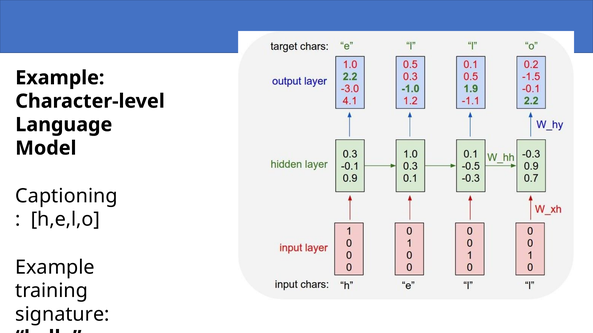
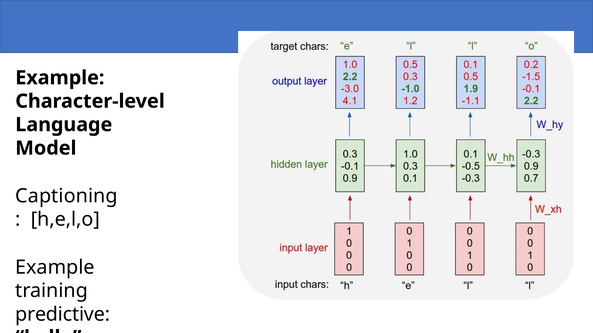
signature: signature -> predictive (63, 315)
